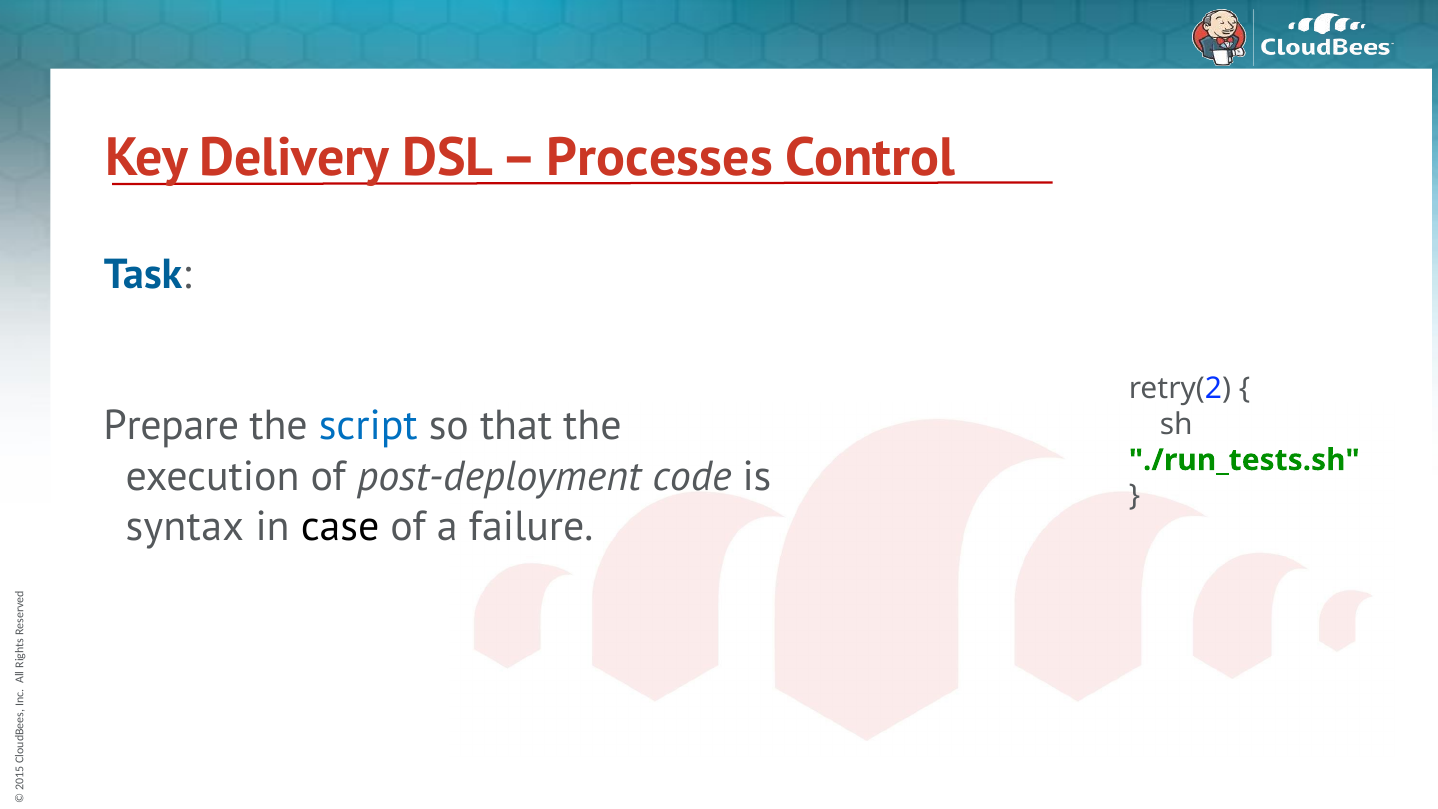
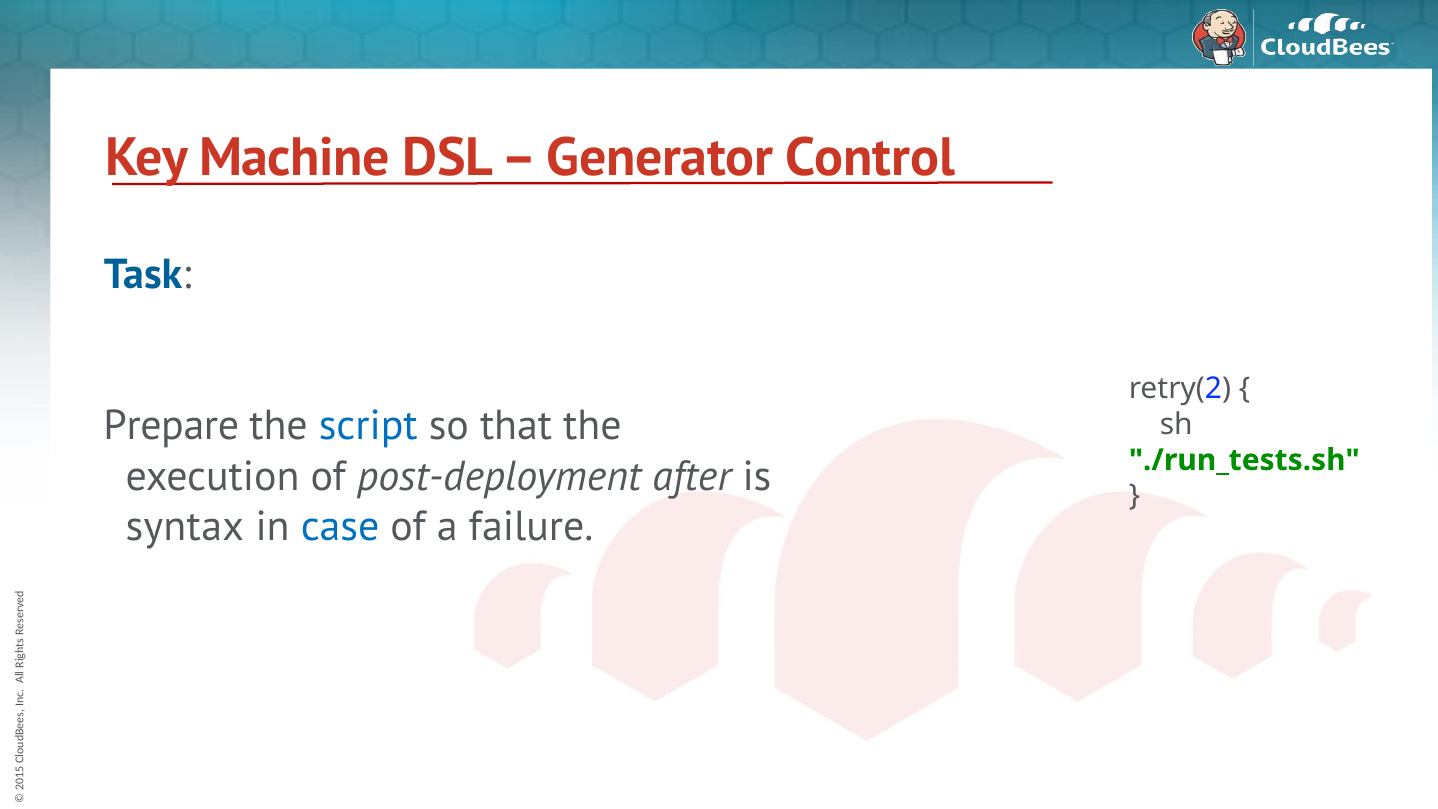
Delivery: Delivery -> Machine (295, 158)
Processes: Processes -> Generator (660, 158)
code: code -> after (692, 476)
case colour: black -> blue (340, 527)
